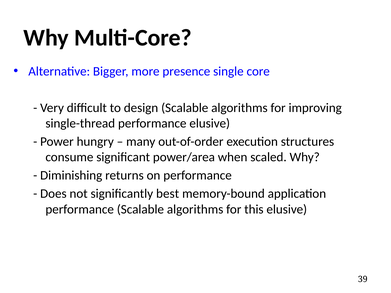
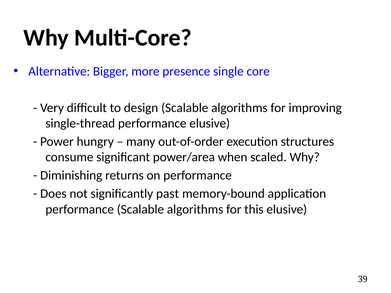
best: best -> past (168, 194)
